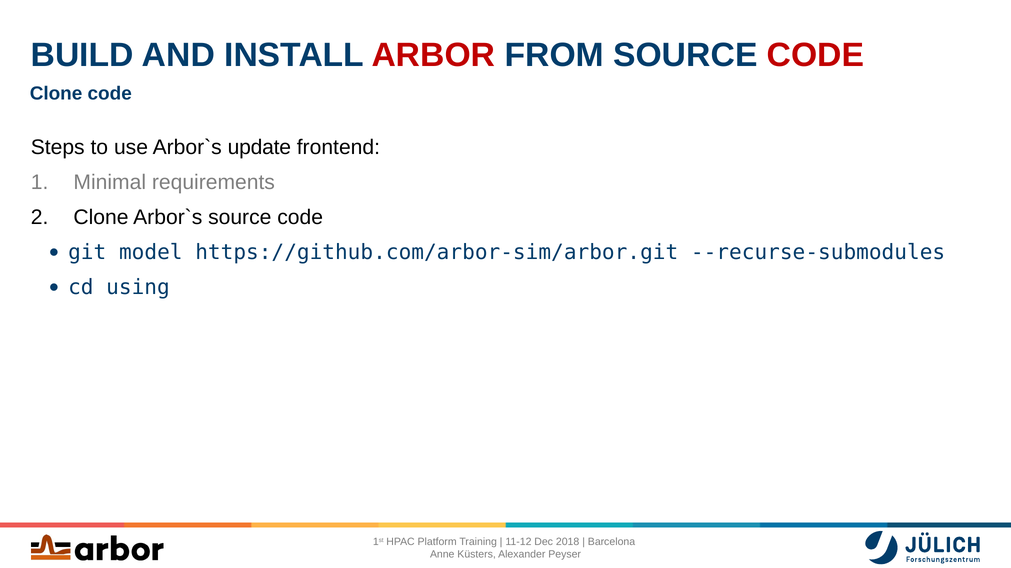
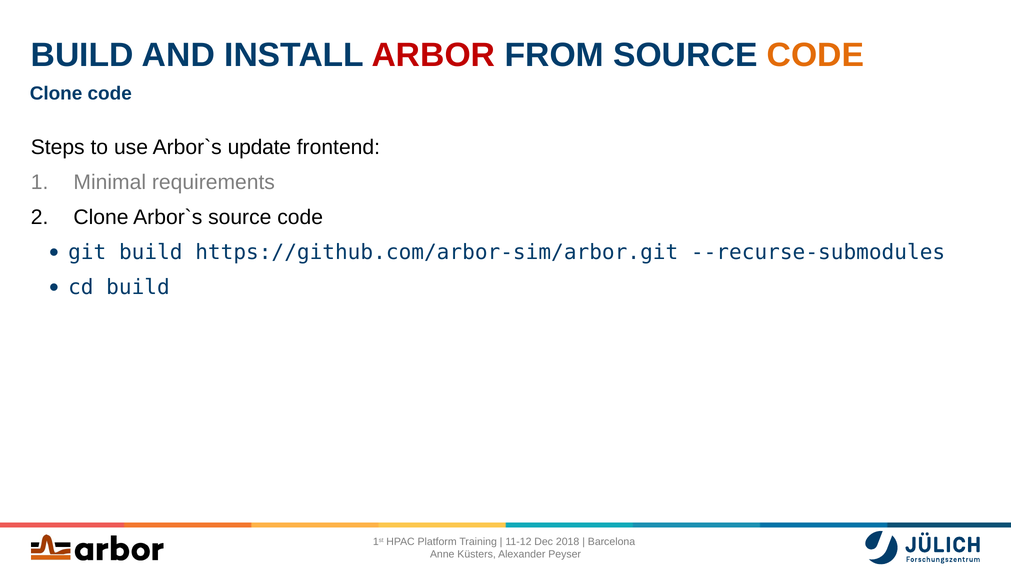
CODE colour: red -> orange (816, 55)
git model: model -> build (151, 253)
cd using: using -> build (138, 288)
